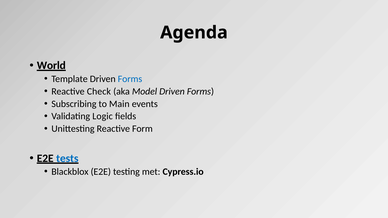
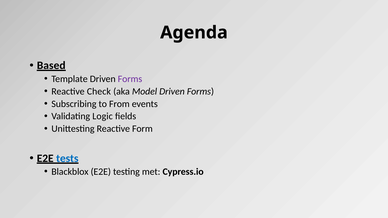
World: World -> Based (51, 66)
Forms colour: blue -> purple (130, 79)
Main: Main -> From (119, 104)
